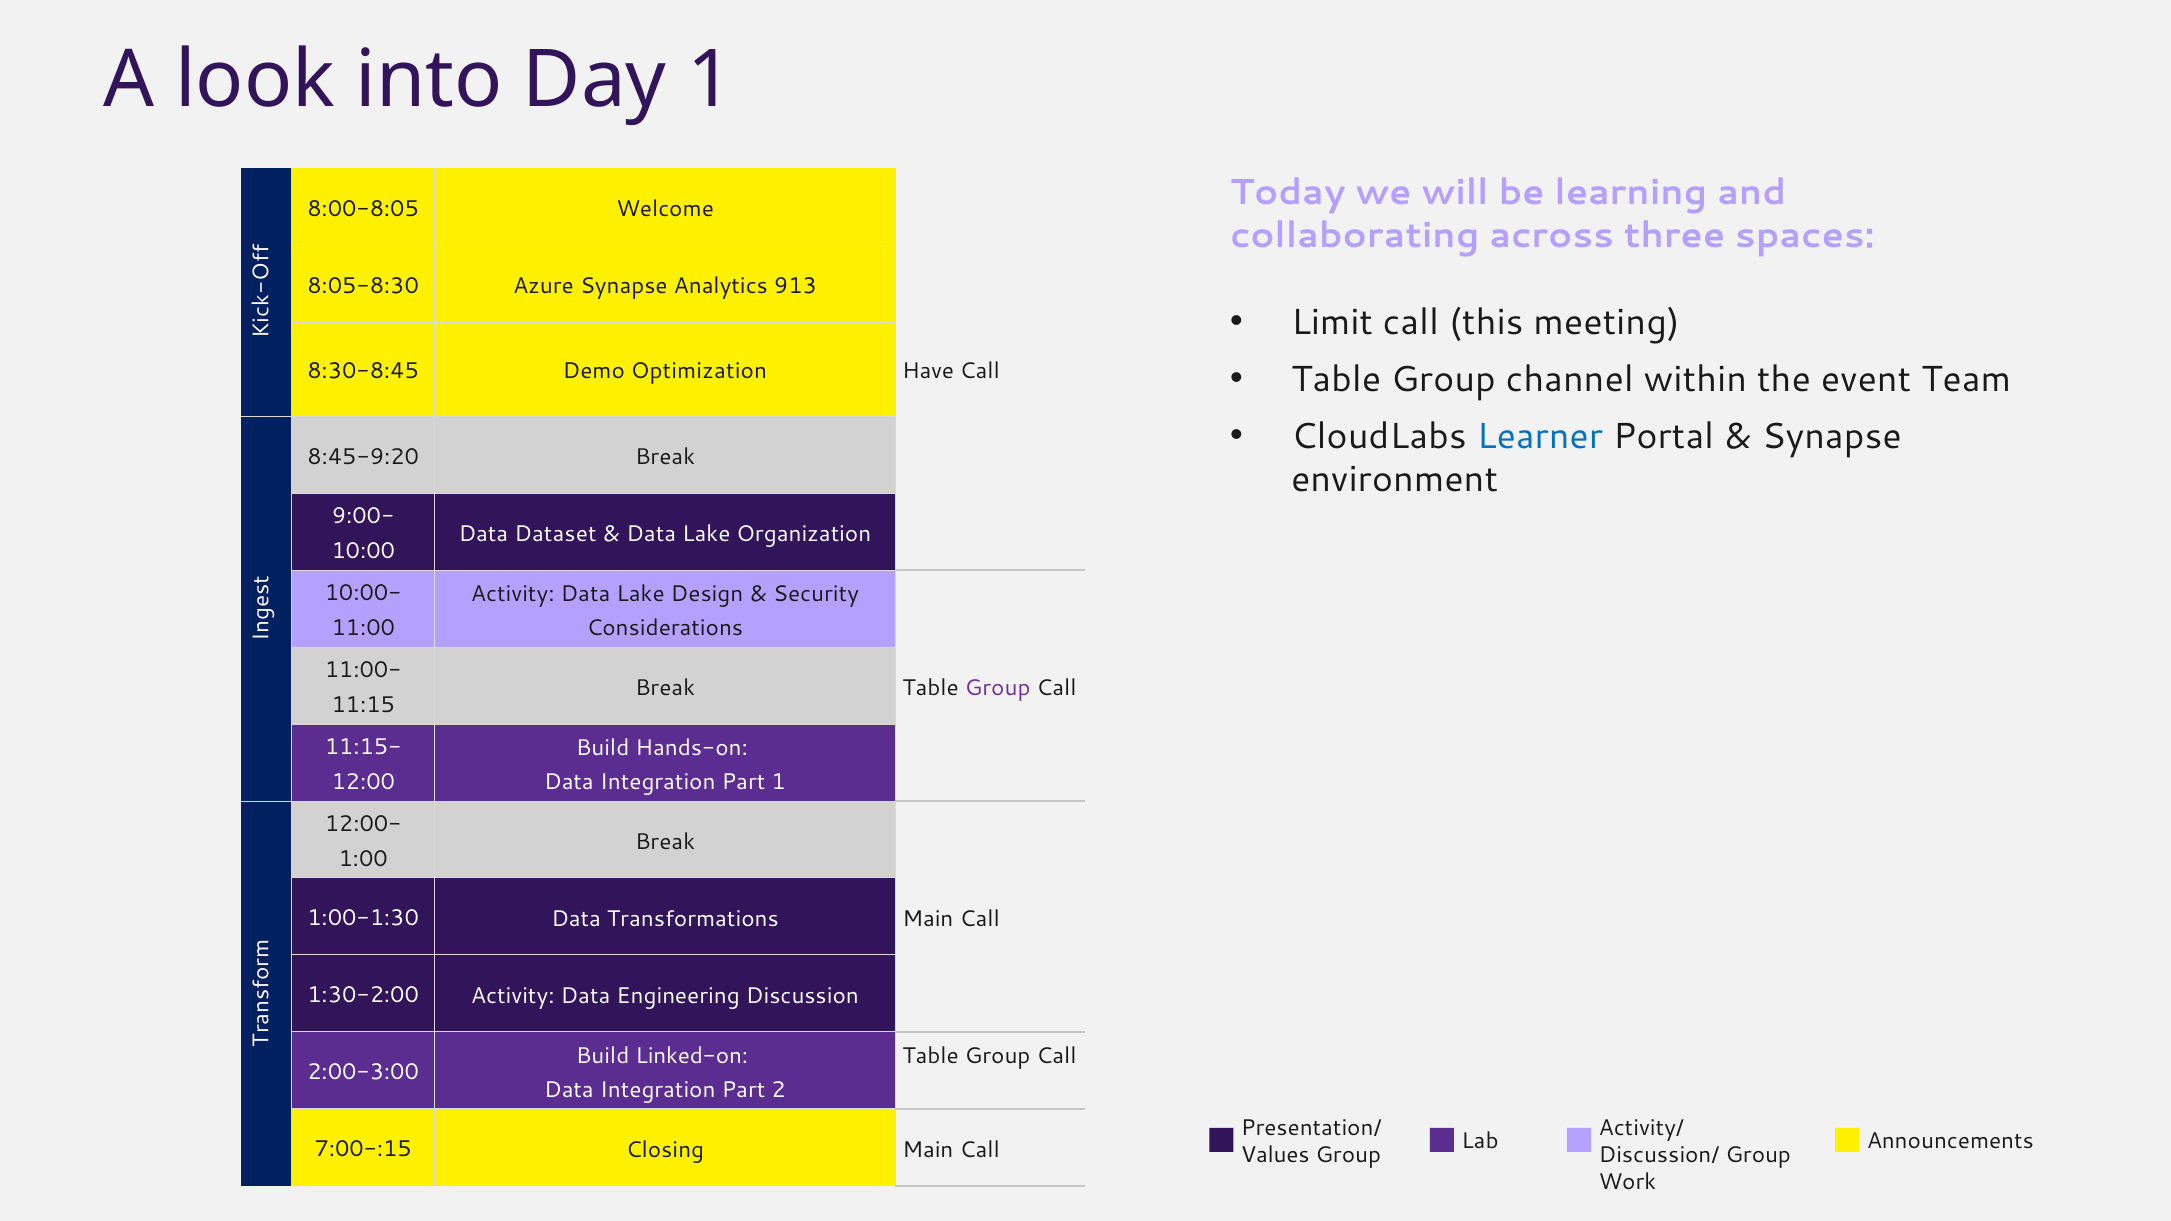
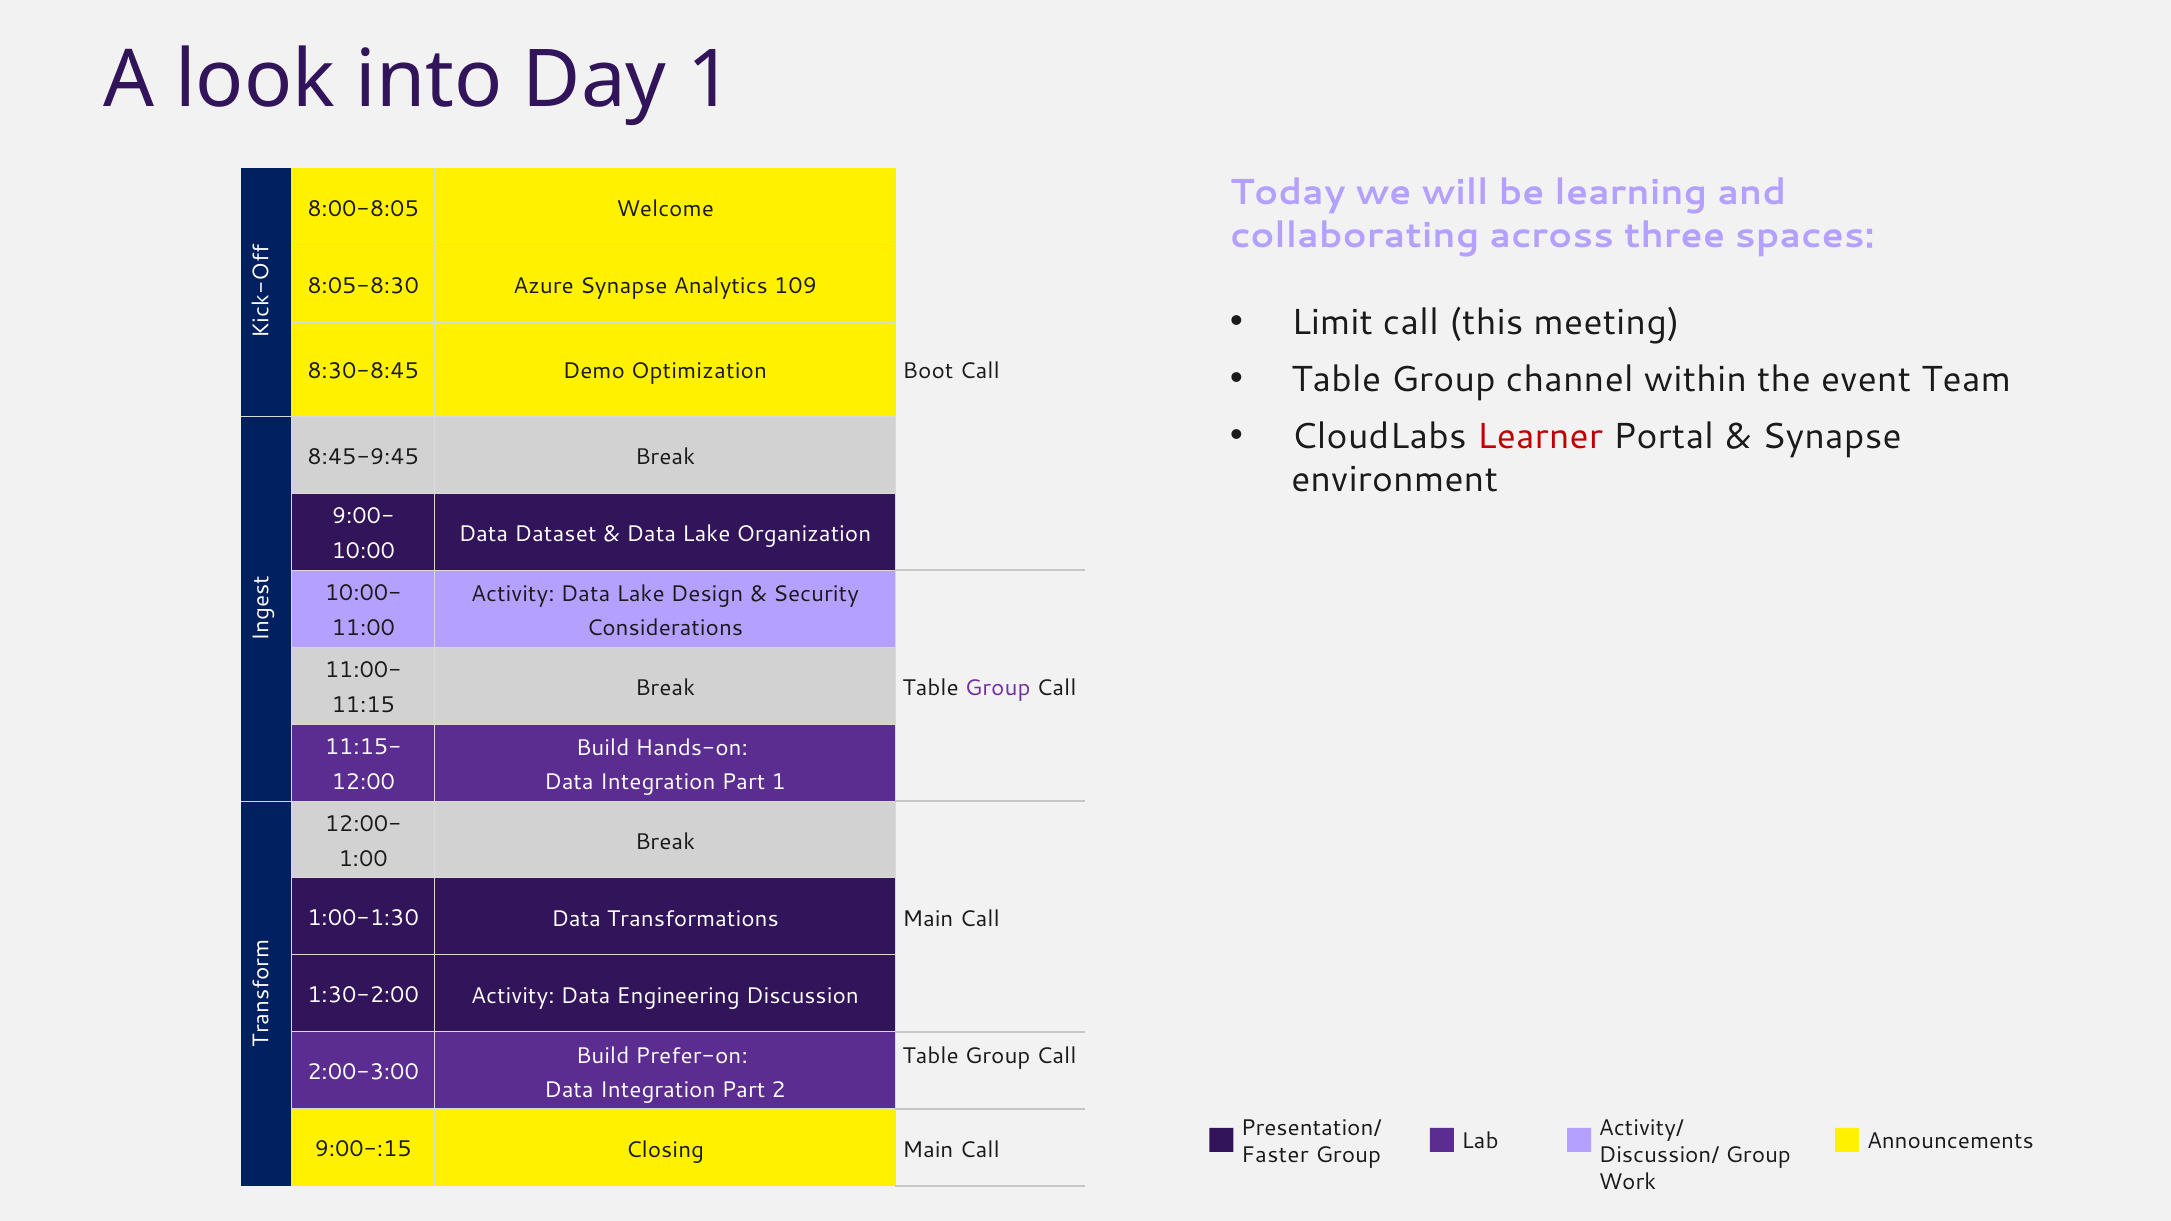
913: 913 -> 109 (795, 286)
Have: Have -> Boot (928, 372)
Learner colour: blue -> red (1540, 436)
8:45-9:20: 8:45-9:20 -> 8:45-9:45 (363, 457)
Linked-on: Linked-on -> Prefer-on (692, 1056)
7:00-:15: 7:00-:15 -> 9:00-:15 (363, 1150)
Values: Values -> Faster (1275, 1155)
